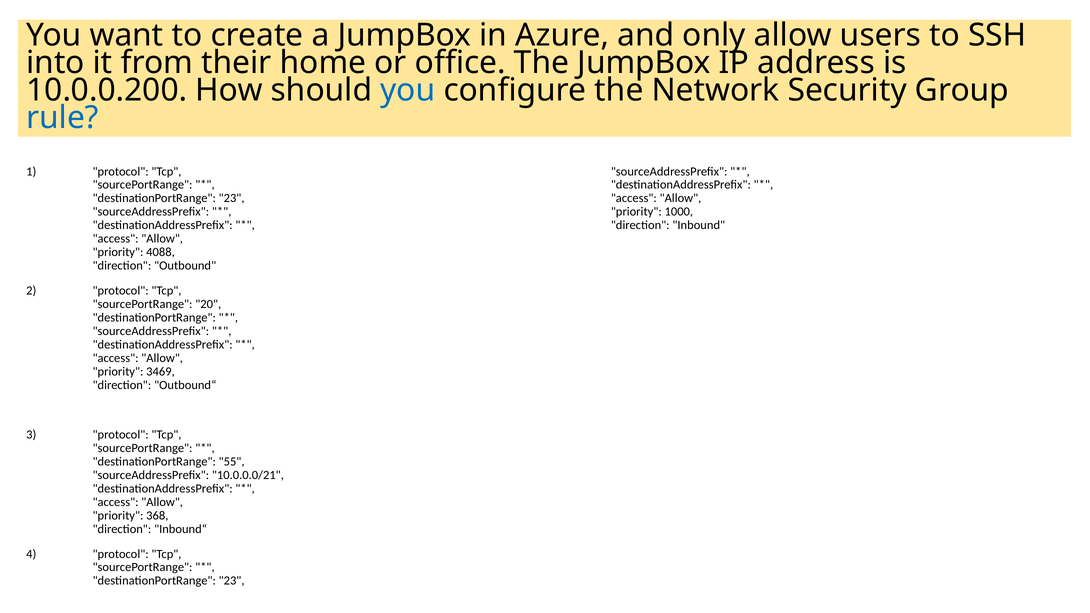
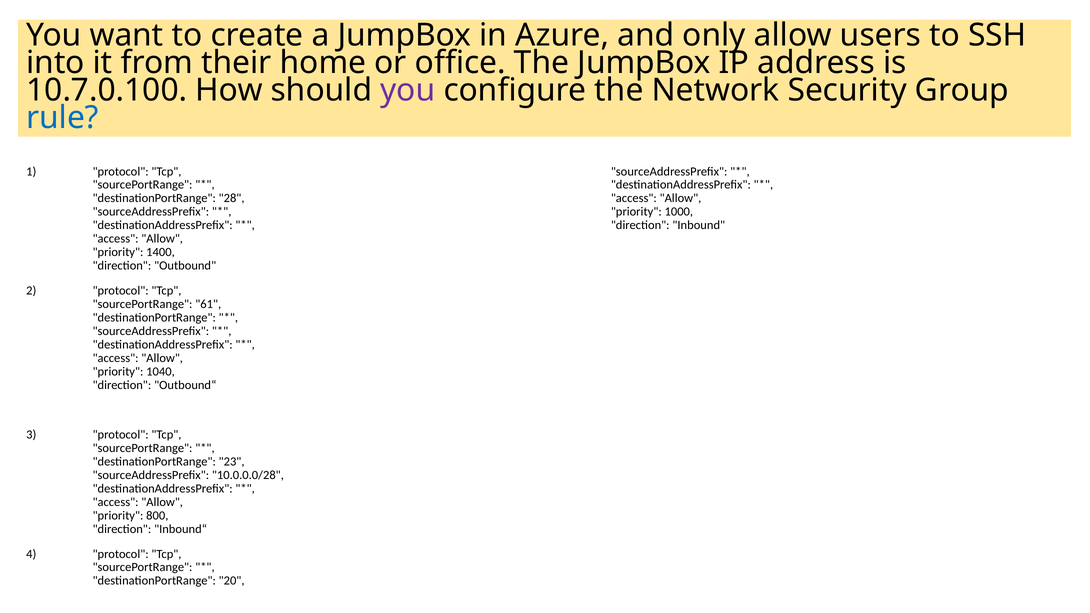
10.0.0.200: 10.0.0.200 -> 10.7.0.100 (107, 90)
you colour: blue -> purple (408, 90)
23: 23 -> 28 (232, 198)
4088: 4088 -> 1400 (160, 252)
20: 20 -> 61 (208, 304)
3469: 3469 -> 1040 (160, 372)
55: 55 -> 23 (232, 462)
10.0.0.0/21: 10.0.0.0/21 -> 10.0.0.0/28 (248, 475)
368: 368 -> 800 (157, 516)
23: 23 -> 20 (232, 581)
